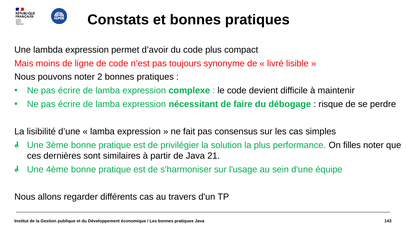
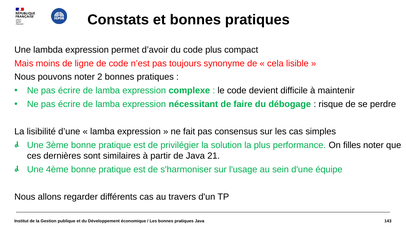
livré: livré -> cela (275, 64)
